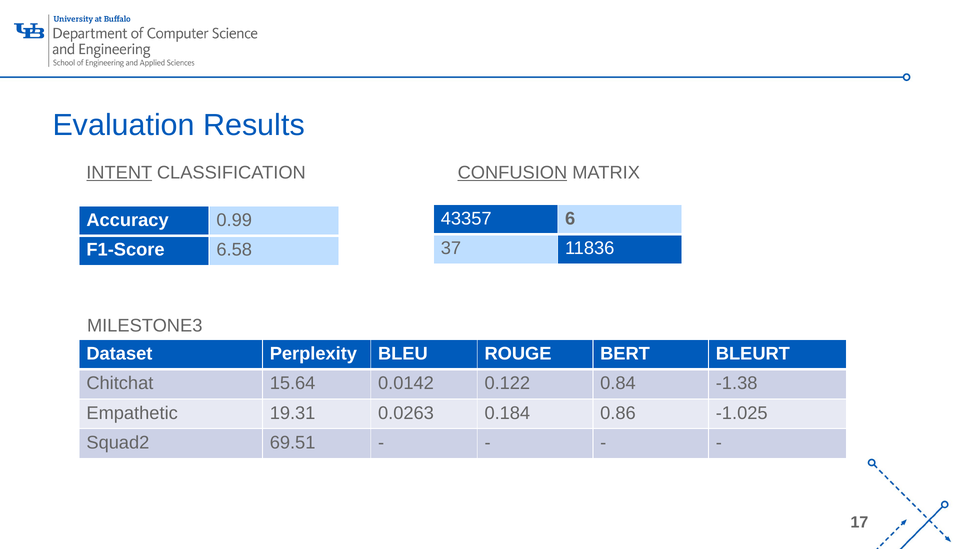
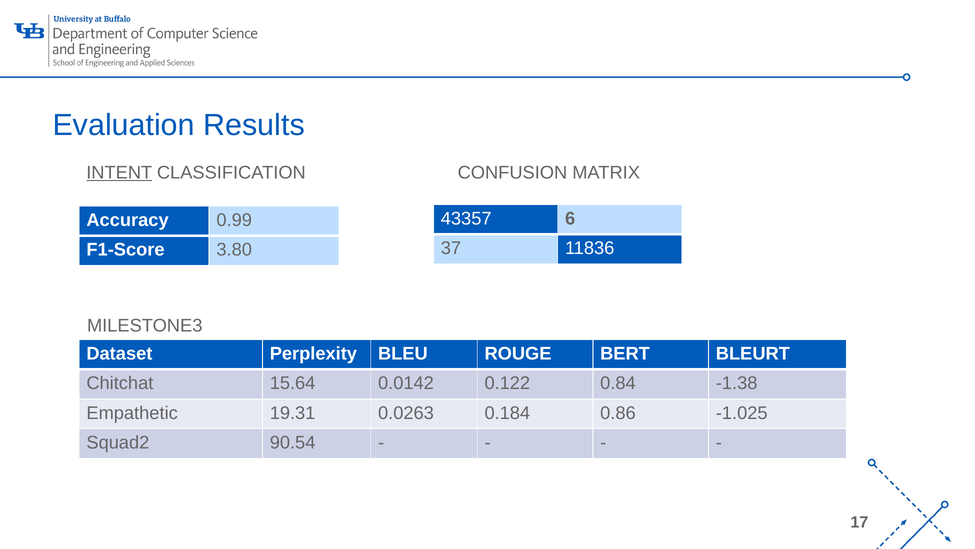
CONFUSION underline: present -> none (512, 173)
6.58: 6.58 -> 3.80 (234, 250)
69.51: 69.51 -> 90.54 (293, 442)
